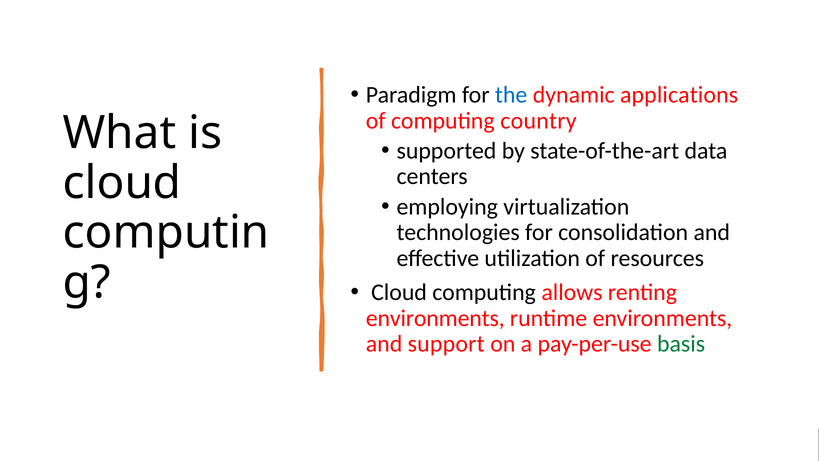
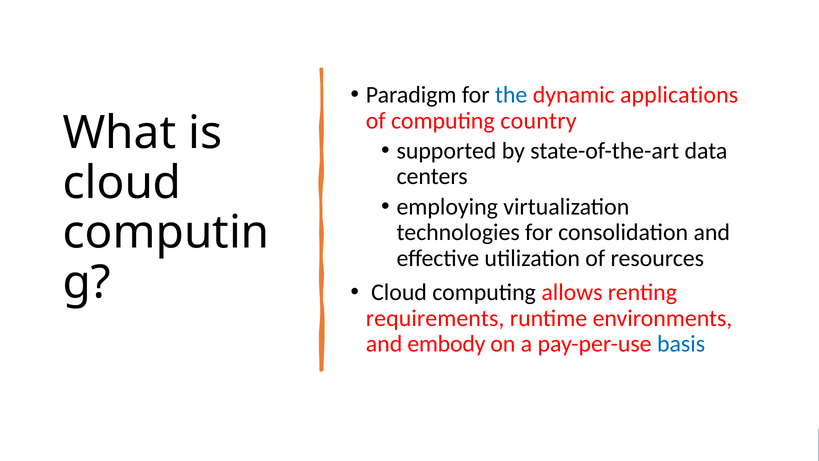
environments: environments -> requirements (435, 318)
support: support -> embody (446, 344)
basis colour: green -> blue (681, 344)
